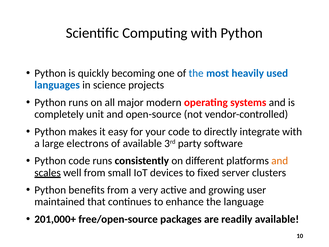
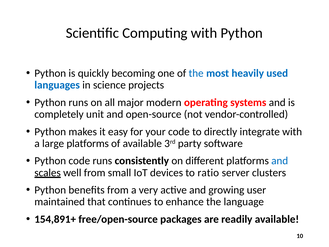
large electrons: electrons -> platforms (88, 143)
and colour: orange -> blue (280, 161)
fixed: fixed -> ratio (208, 172)
201,000+: 201,000+ -> 154,891+ (55, 219)
